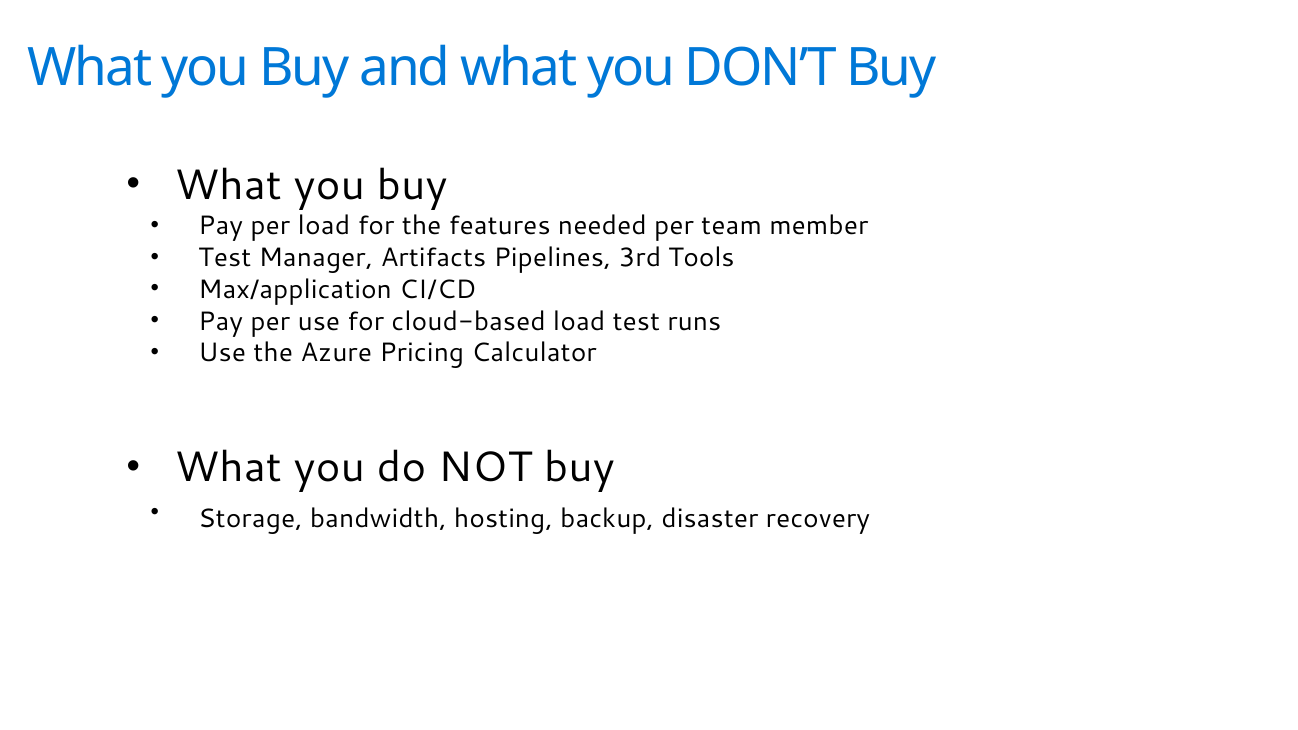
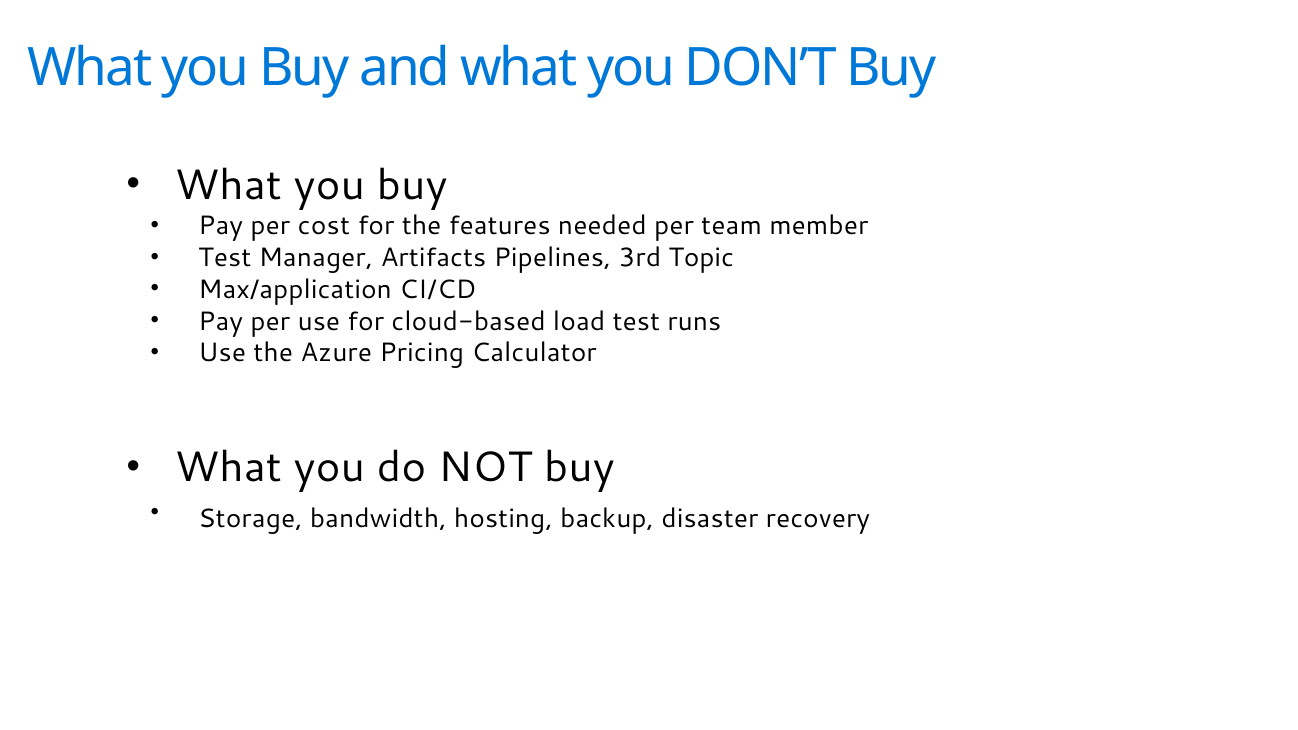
per load: load -> cost (324, 226)
Tools: Tools -> Topic (701, 258)
